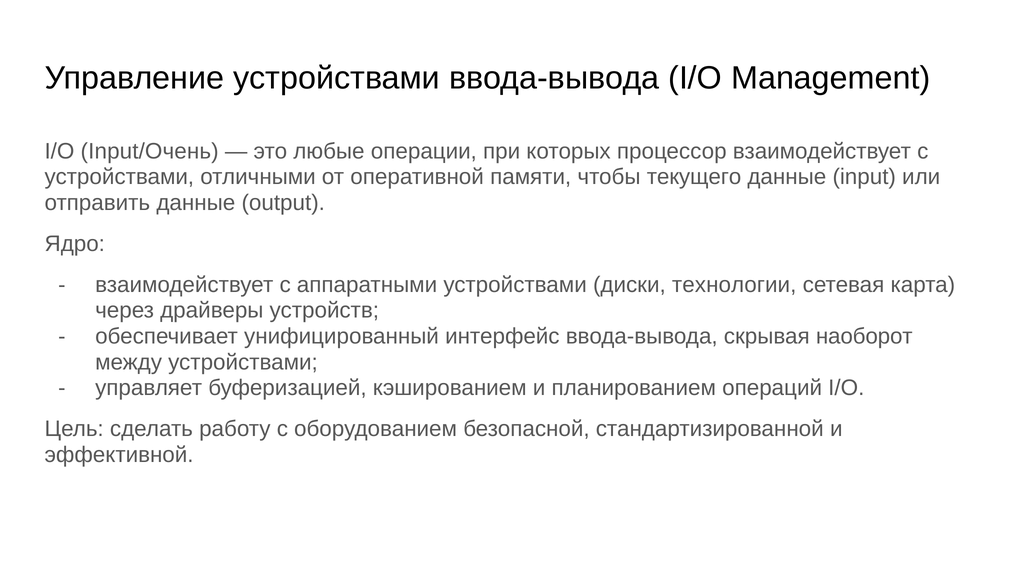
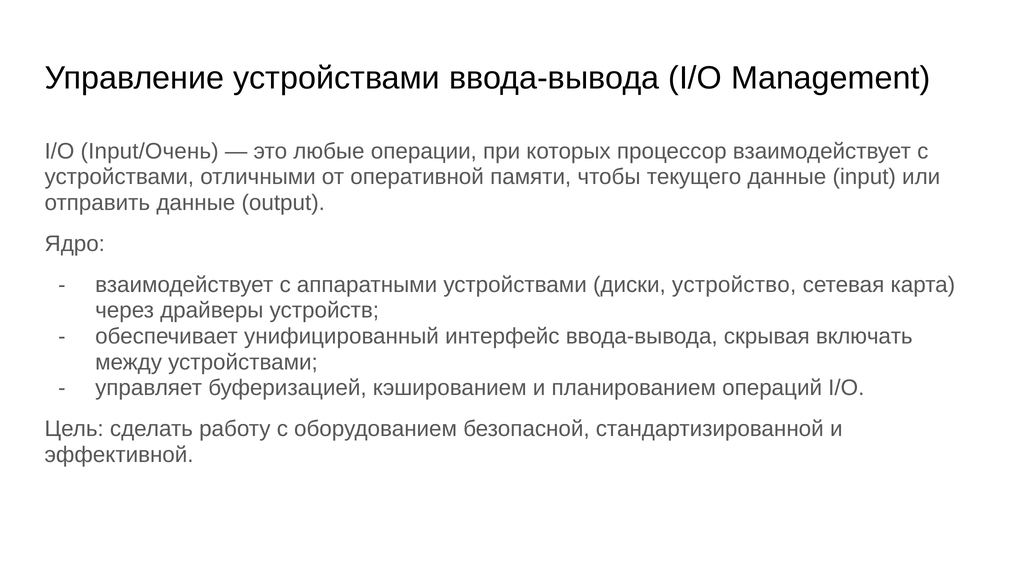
технологии: технологии -> устройство (734, 285)
наоборот: наоборот -> включать (864, 337)
